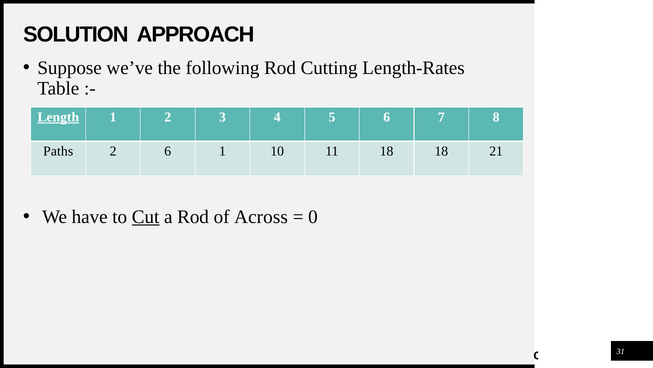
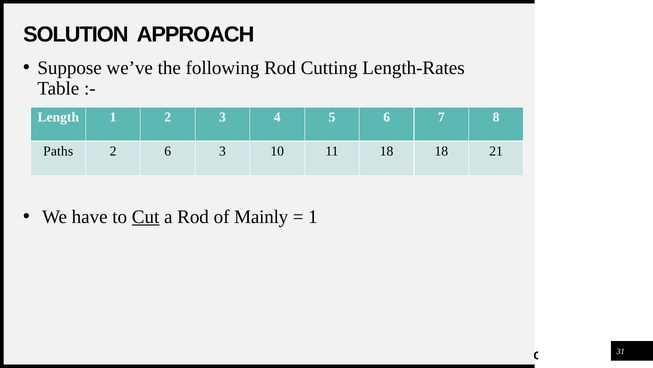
Length underline: present -> none (58, 117)
6 1: 1 -> 3 (222, 151)
Across: Across -> Mainly (261, 216)
0: 0 -> 1 (313, 216)
